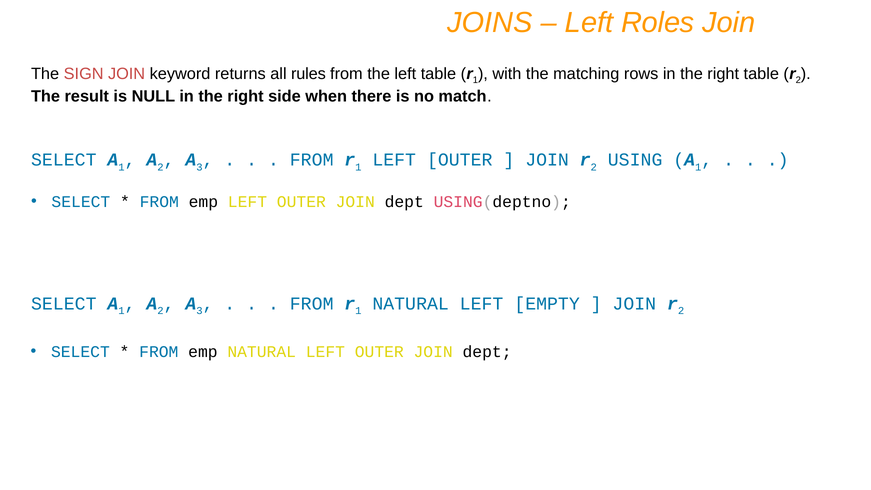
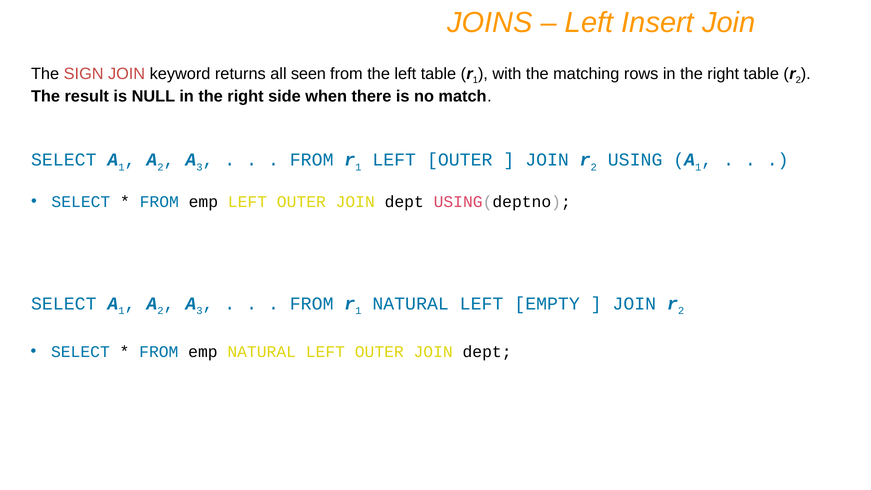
Roles: Roles -> Insert (658, 23)
rules: rules -> seen (308, 74)
